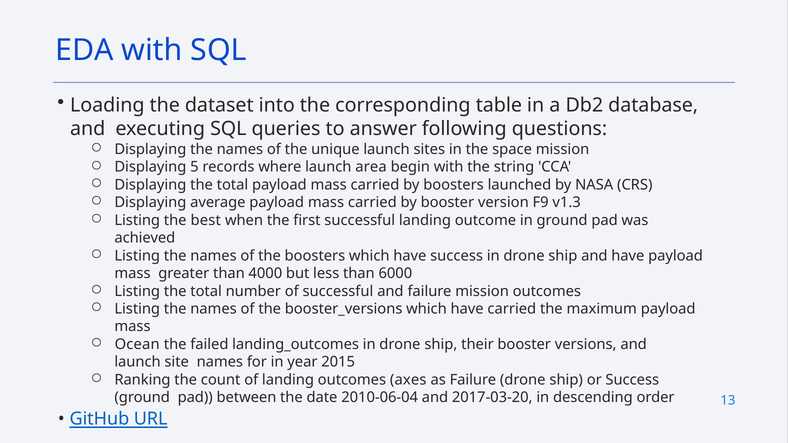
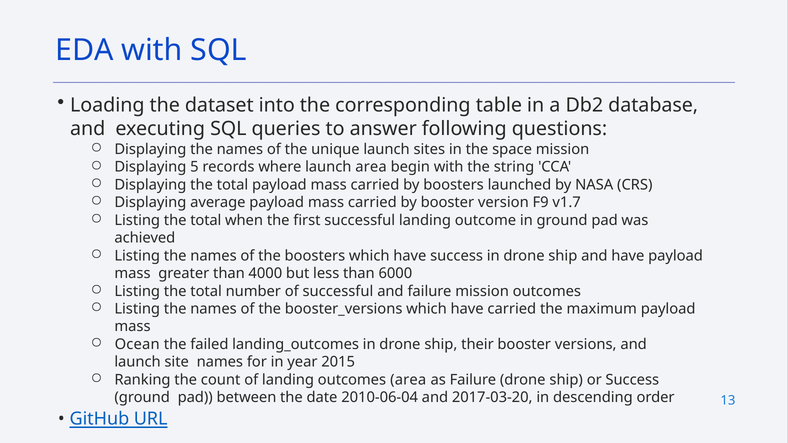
v1.3: v1.3 -> v1.7 (567, 203)
best: best -> total (206, 220)
outcomes axes: axes -> area (408, 380)
